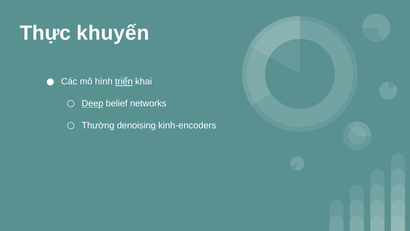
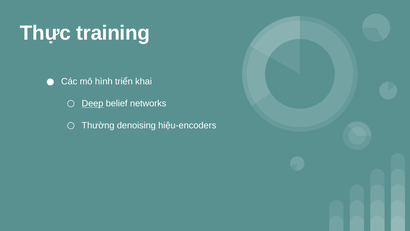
khuyến: khuyến -> training (113, 33)
triển underline: present -> none (124, 82)
kinh-encoders: kinh-encoders -> hiệu-encoders (187, 125)
